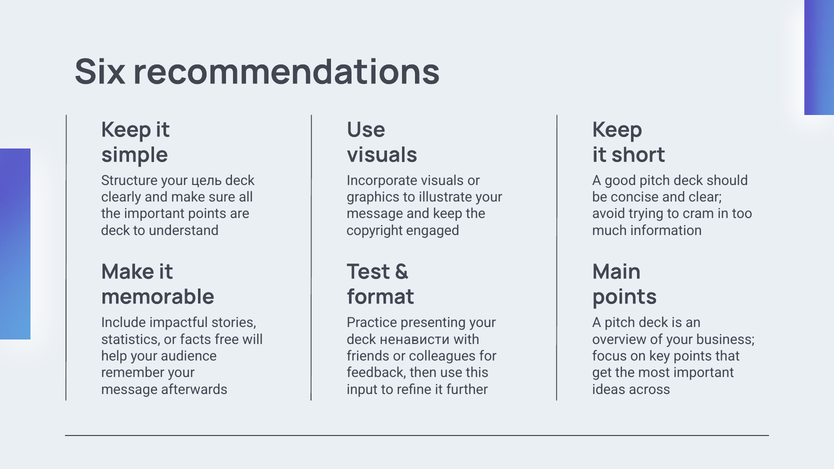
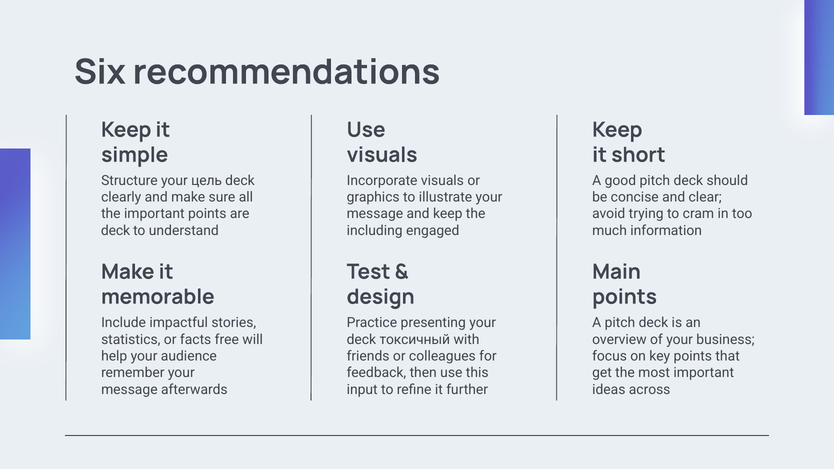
copyright: copyright -> including (375, 231)
format: format -> design (381, 297)
ненависти: ненависти -> токсичный (415, 340)
